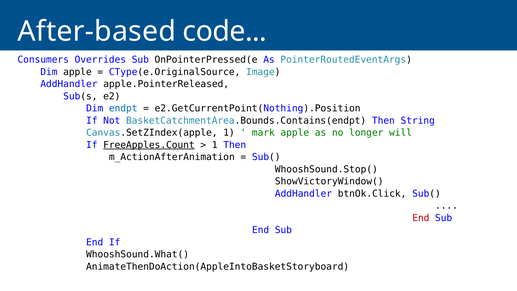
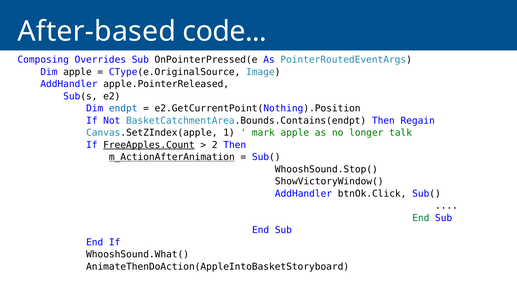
Consumers: Consumers -> Composing (43, 60)
String: String -> Regain (418, 120)
will: will -> talk (401, 133)
1: 1 -> 2 (215, 145)
m_ActionAfterAnimation underline: none -> present (172, 157)
End colour: red -> green (421, 218)
